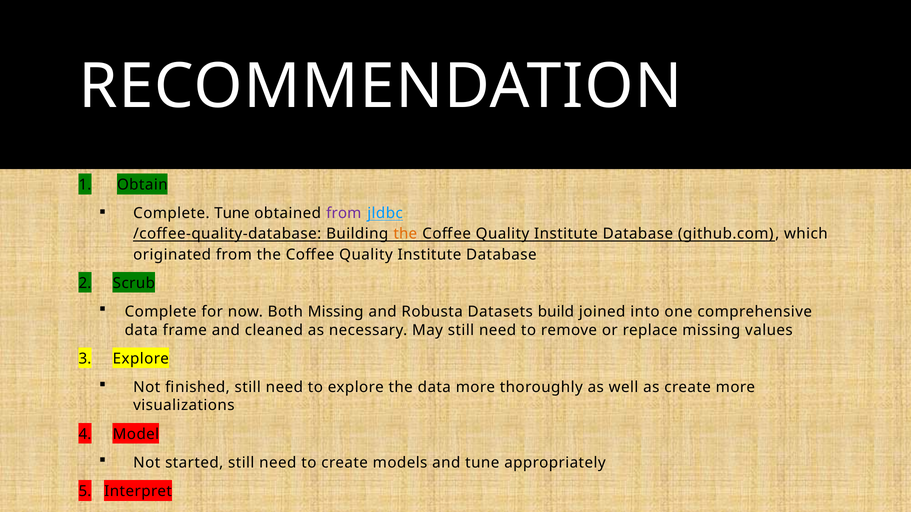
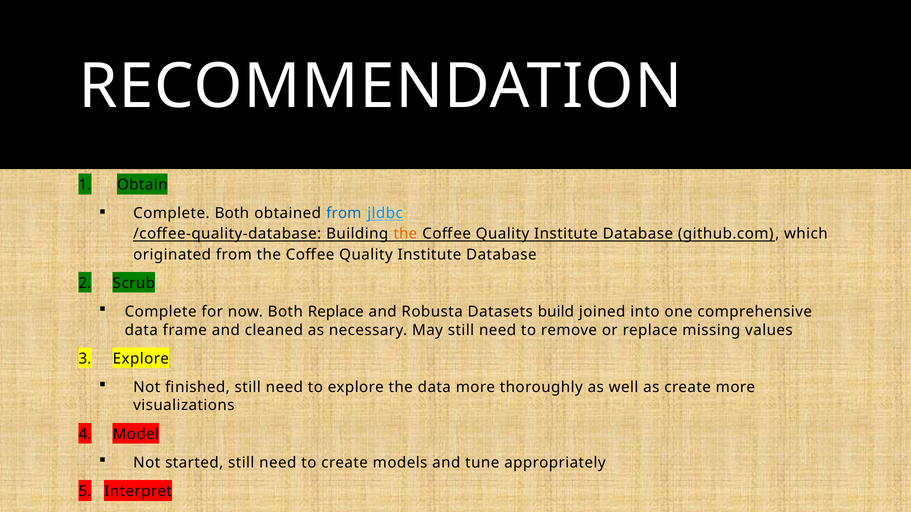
Complete Tune: Tune -> Both (232, 214)
from colour: purple -> blue (344, 214)
Both Missing: Missing -> Replace (336, 312)
